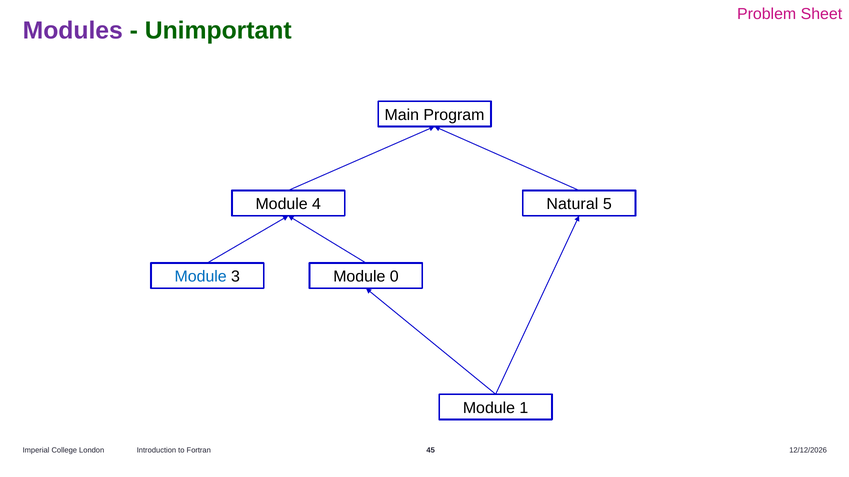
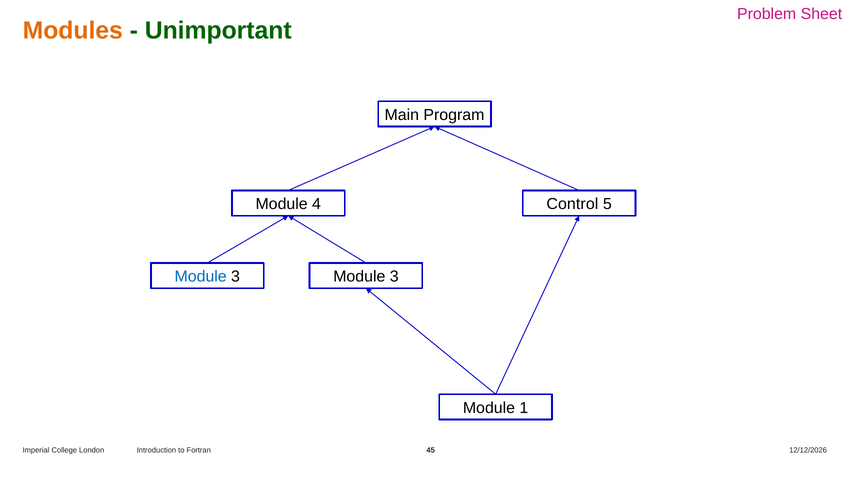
Modules colour: purple -> orange (73, 31)
Natural: Natural -> Control (572, 204)
3 Module 0: 0 -> 3 (394, 277)
